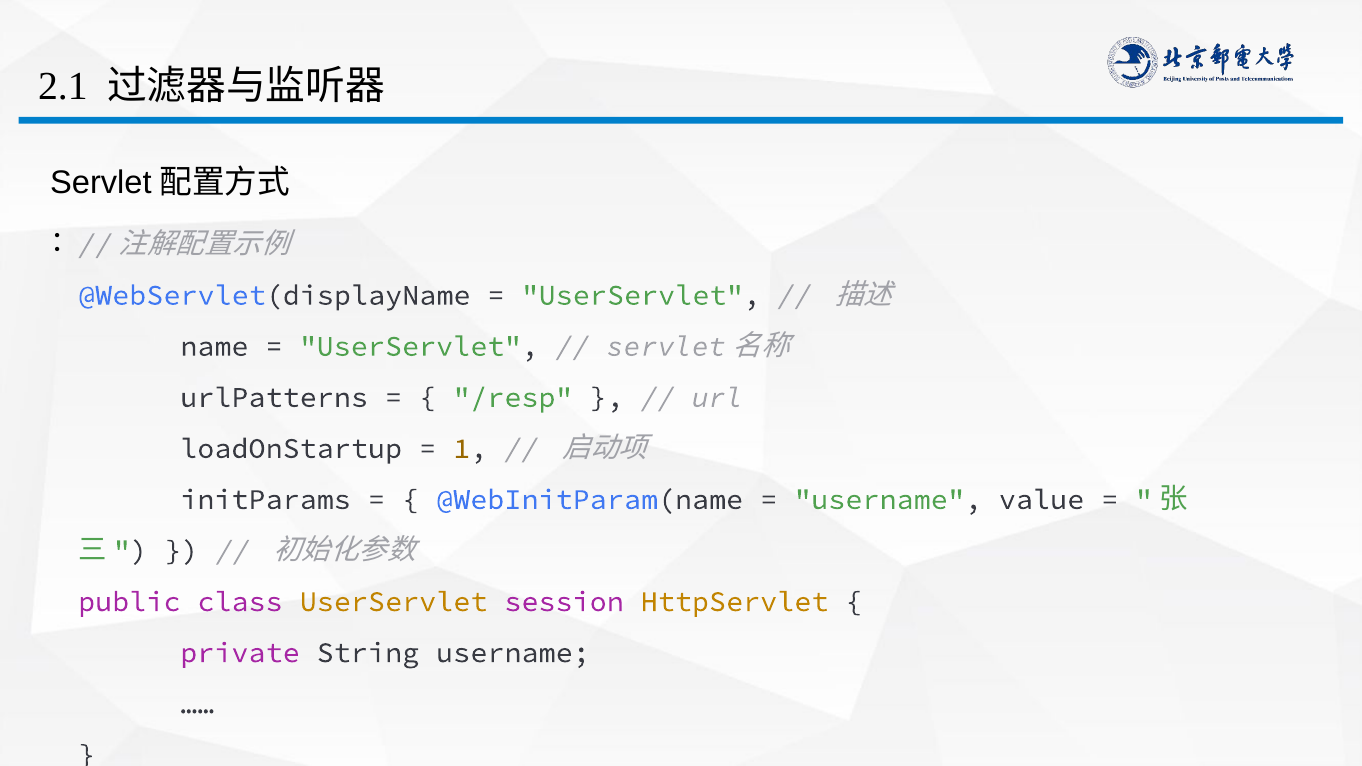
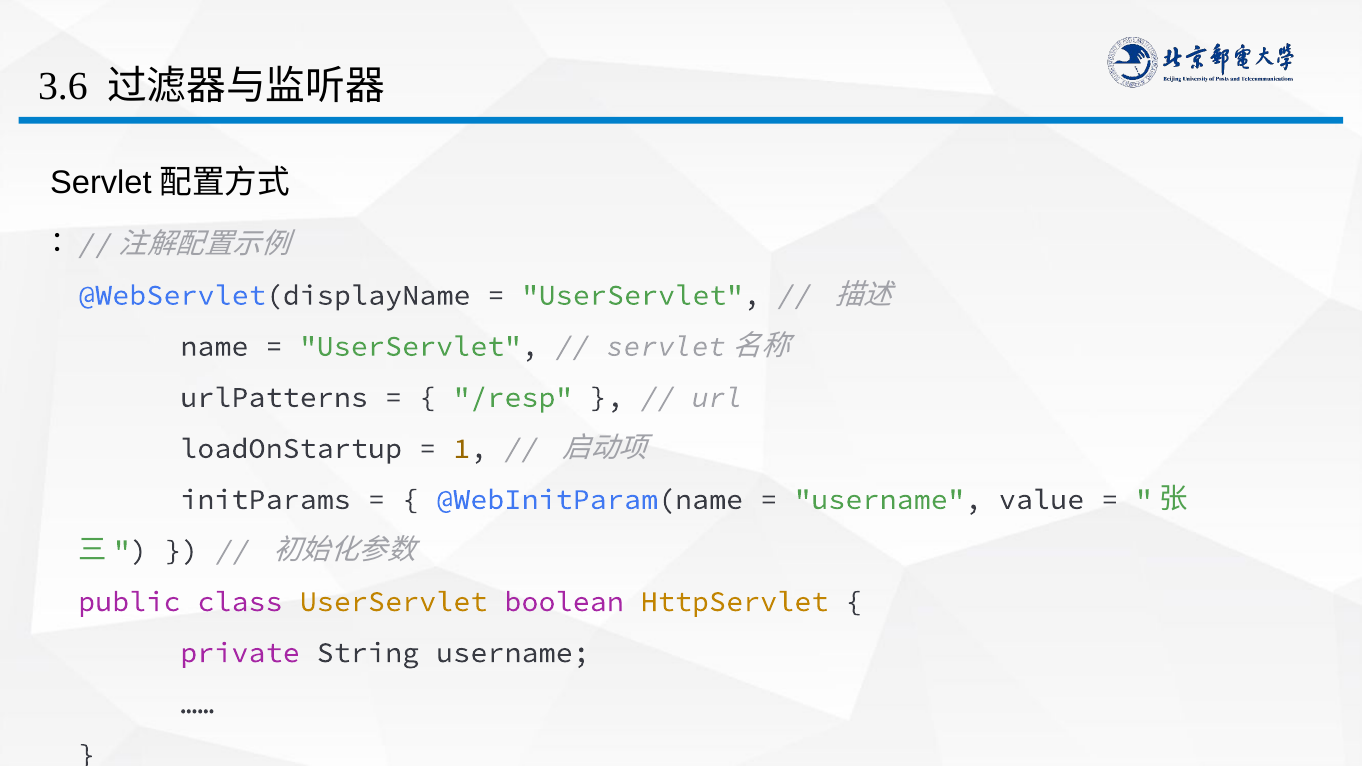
2.1: 2.1 -> 3.6 (63, 86)
session: session -> boolean (564, 602)
